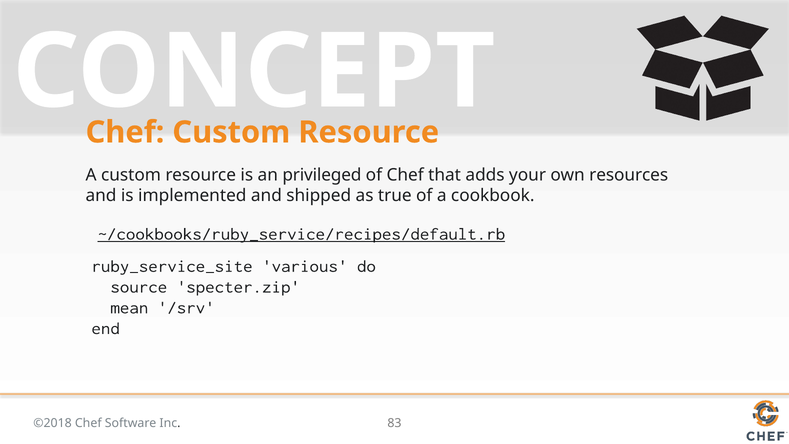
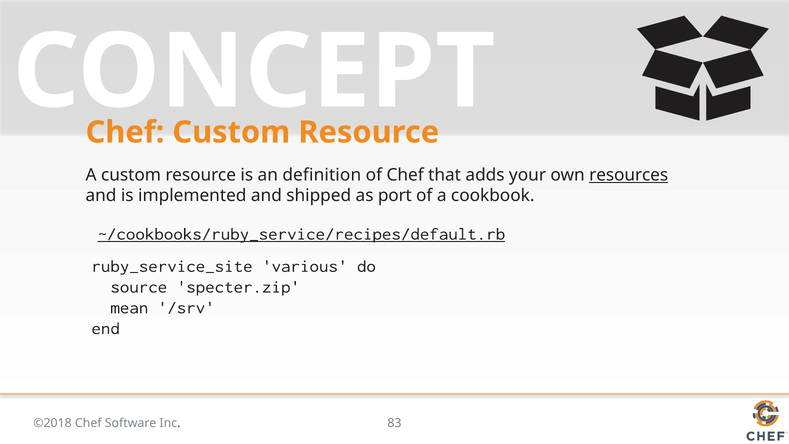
privileged: privileged -> definition (322, 175)
resources underline: none -> present (629, 175)
true: true -> port (395, 196)
